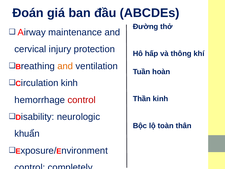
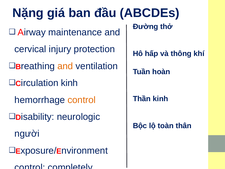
Đoán: Đoán -> Nặng (28, 13)
control colour: red -> orange (82, 100)
khuẩn: khuẩn -> người (27, 134)
